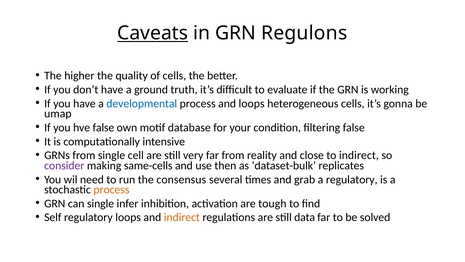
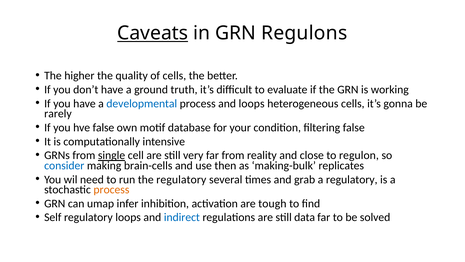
umap: umap -> rarely (58, 113)
single underline: none -> present (112, 155)
to indirect: indirect -> regulon (359, 155)
consider colour: purple -> blue (64, 165)
same-cells: same-cells -> brain-cells (148, 165)
dataset-bulk: dataset-bulk -> making-bulk (284, 165)
the consensus: consensus -> regulatory (181, 179)
can single: single -> umap (101, 203)
indirect colour: orange -> blue (182, 217)
